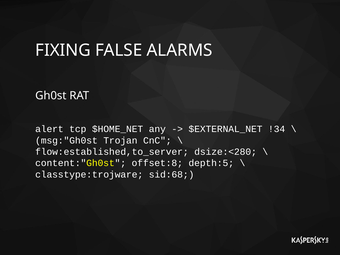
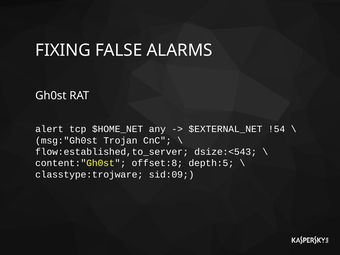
!34: !34 -> !54 (277, 129)
dsize:<280: dsize:<280 -> dsize:<543 (226, 152)
sid:68: sid:68 -> sid:09 (172, 174)
